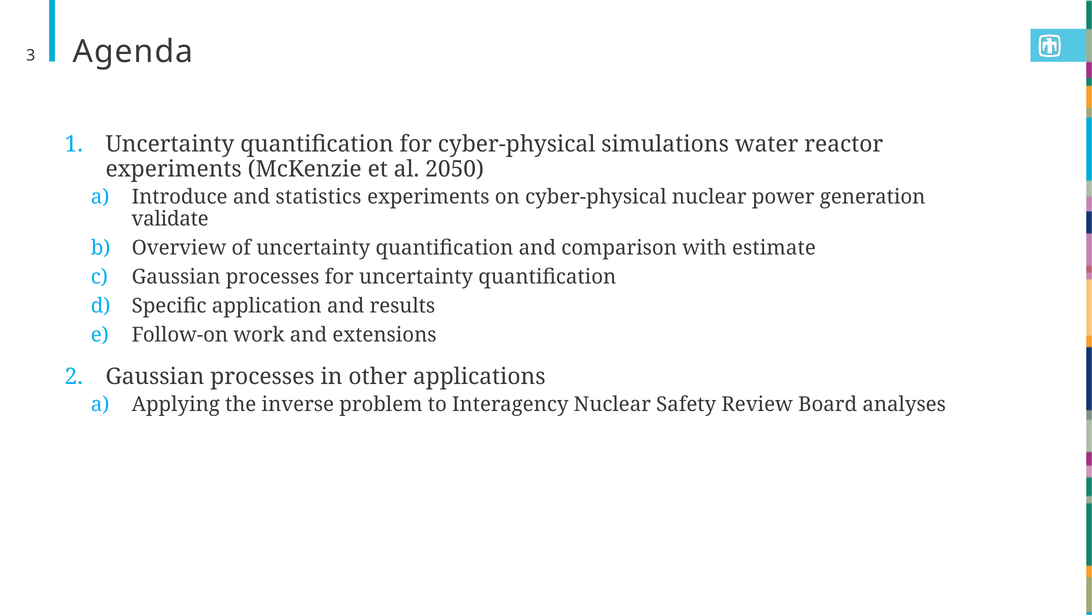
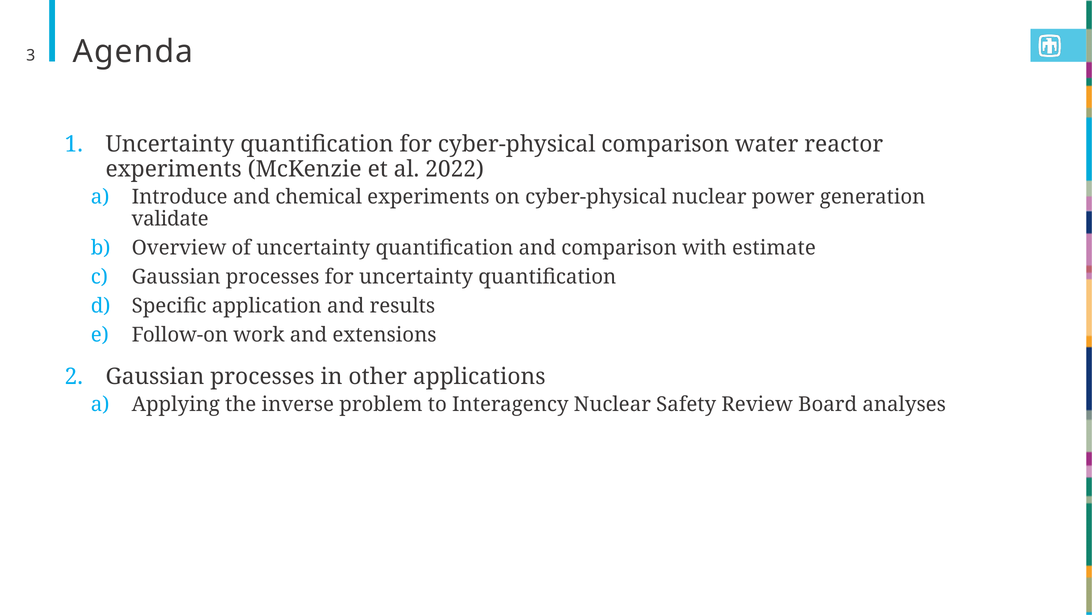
cyber-physical simulations: simulations -> comparison (665, 144)
2050: 2050 -> 2022 (455, 169)
statistics: statistics -> chemical (319, 197)
